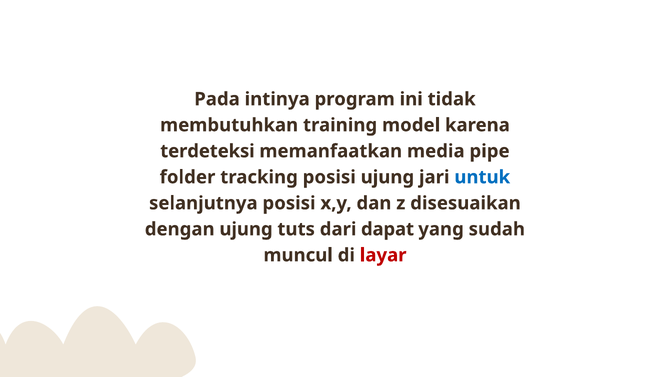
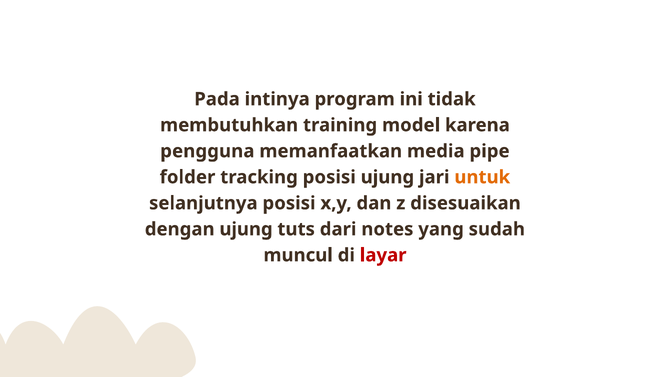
terdeteksi: terdeteksi -> pengguna (207, 151)
untuk colour: blue -> orange (482, 177)
dapat: dapat -> notes (387, 229)
